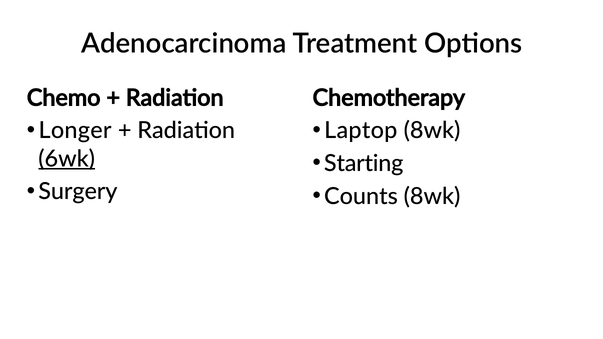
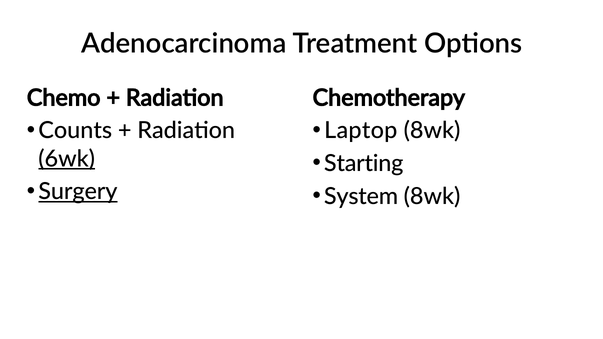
Longer: Longer -> Counts (75, 131)
Surgery underline: none -> present (78, 192)
Counts: Counts -> System (361, 196)
